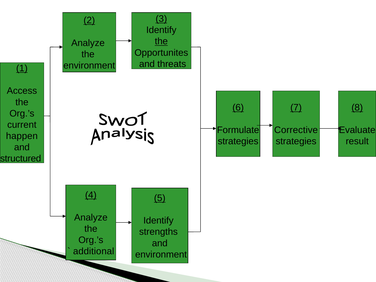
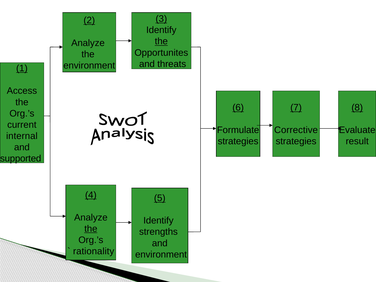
happen: happen -> internal (22, 136)
structured: structured -> supported (21, 159)
the underline: none -> present (91, 229)
additional: additional -> rationality (94, 251)
